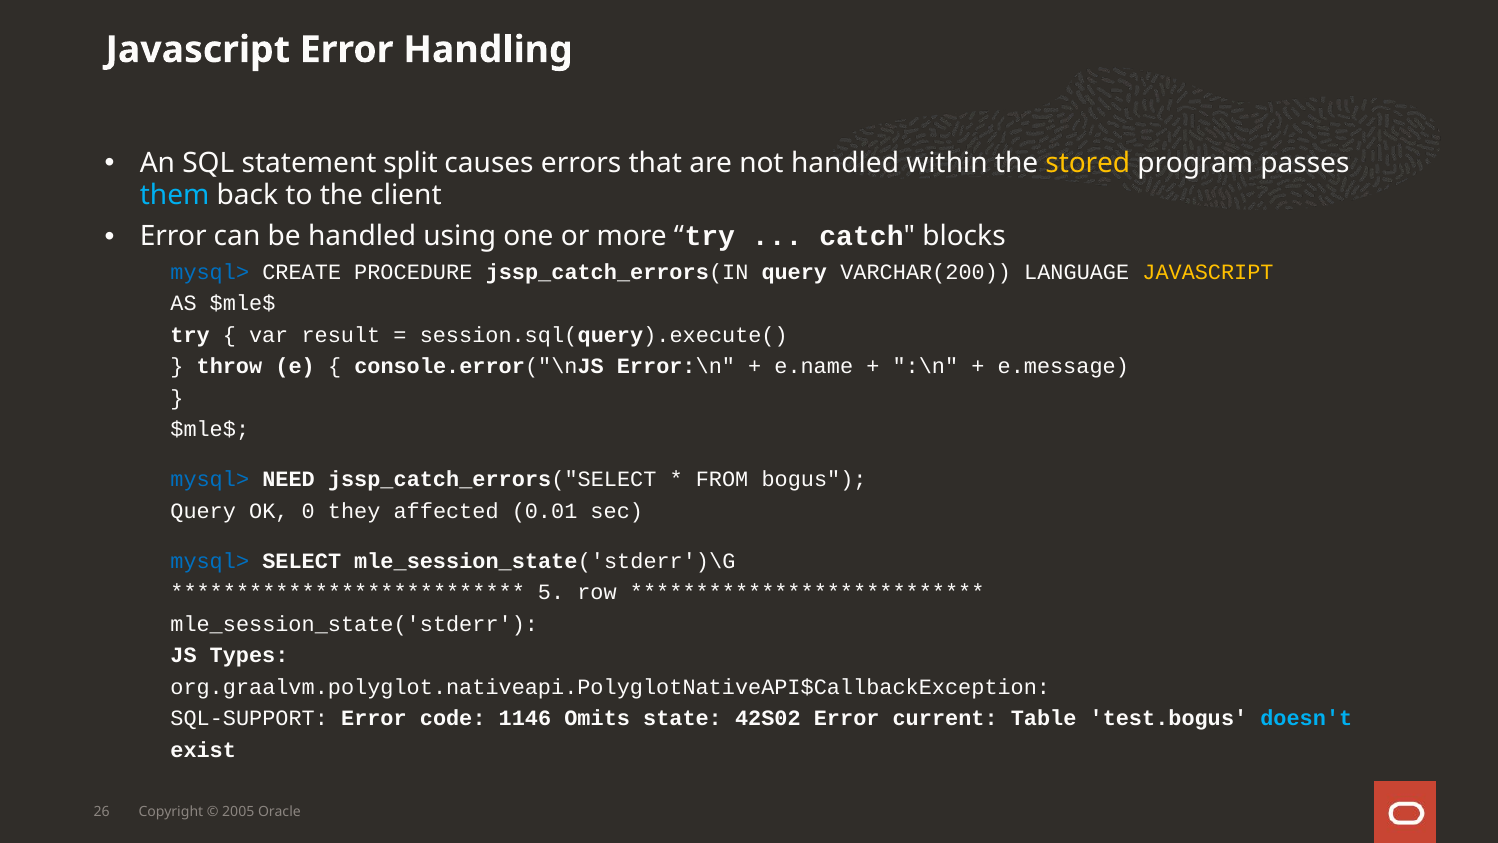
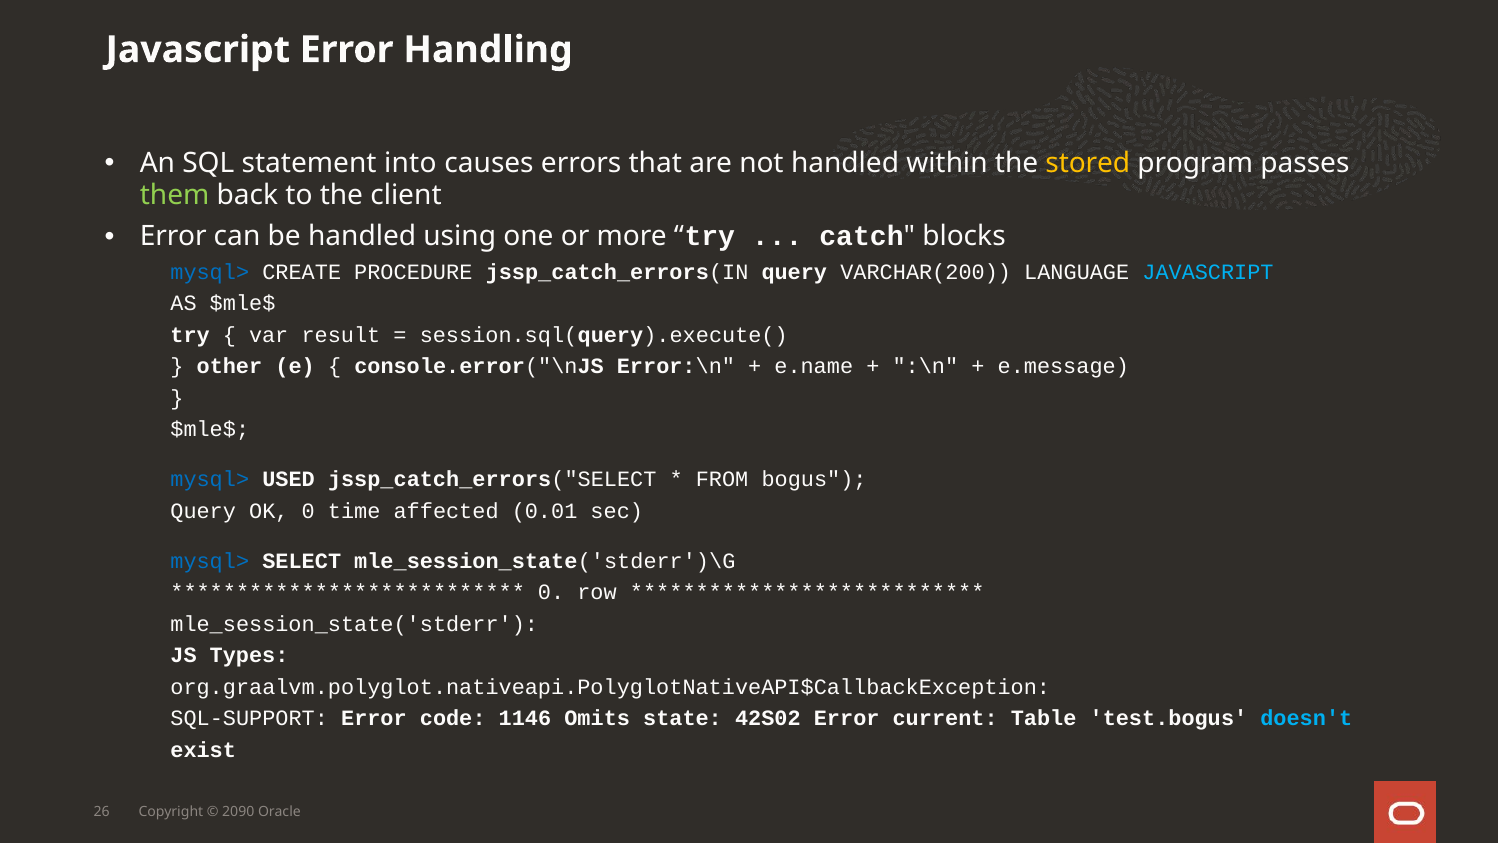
split: split -> into (410, 163)
them colour: light blue -> light green (175, 195)
JAVASCRIPT colour: yellow -> light blue (1208, 272)
throw: throw -> other (229, 366)
NEED: NEED -> USED (289, 479)
they: they -> time (354, 511)
5: 5 -> 0 (551, 592)
2005: 2005 -> 2090 (238, 812)
